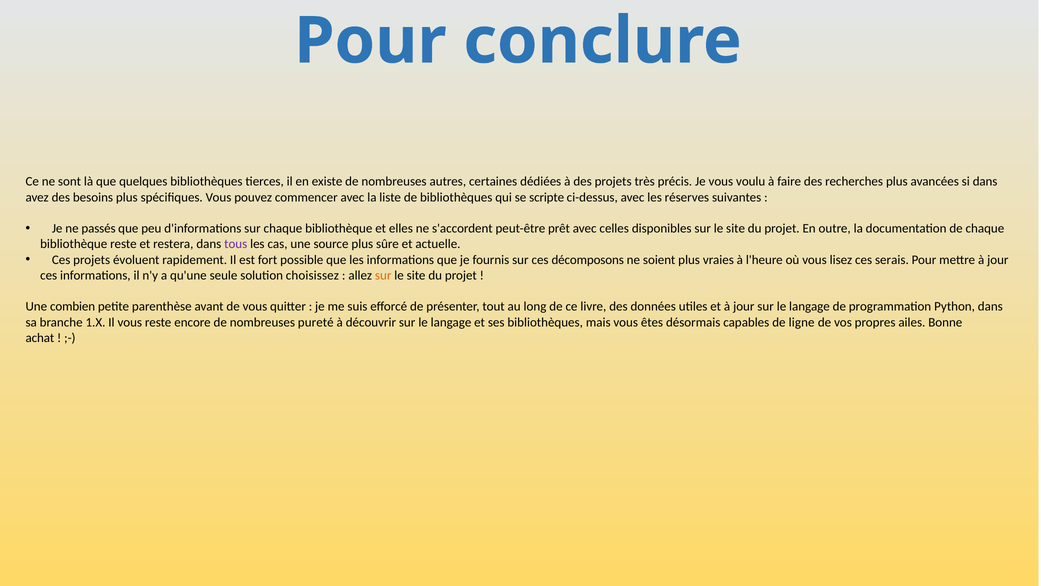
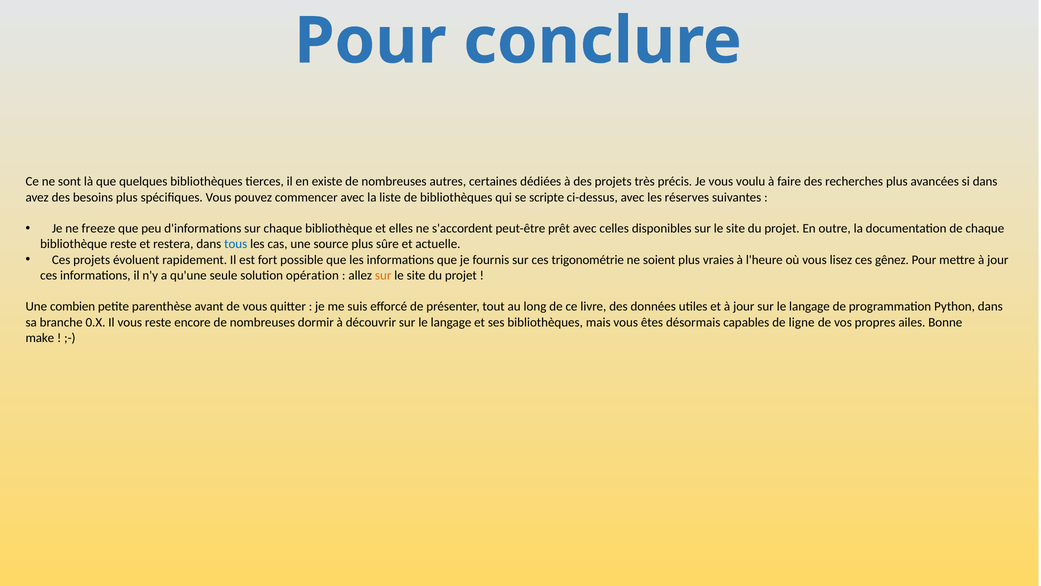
passés: passés -> freeze (98, 228)
tous colour: purple -> blue (236, 244)
décomposons: décomposons -> trigonométrie (588, 260)
serais: serais -> gênez (892, 260)
choisissez: choisissez -> opération (312, 275)
1.X: 1.X -> 0.X (95, 322)
pureté: pureté -> dormir (316, 322)
achat: achat -> make (40, 338)
